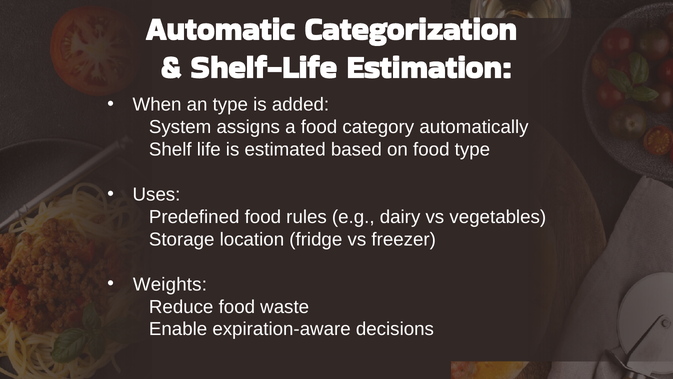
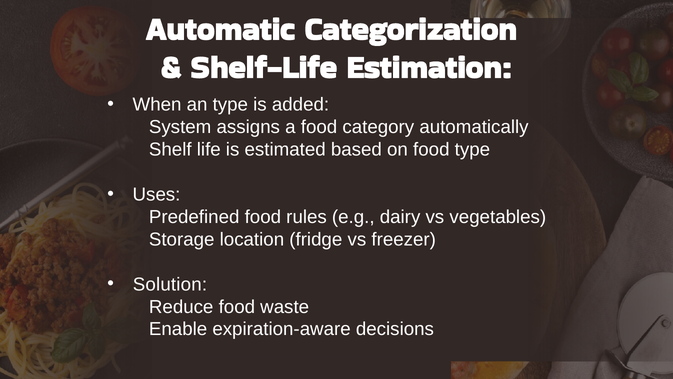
Weights: Weights -> Solution (170, 284)
